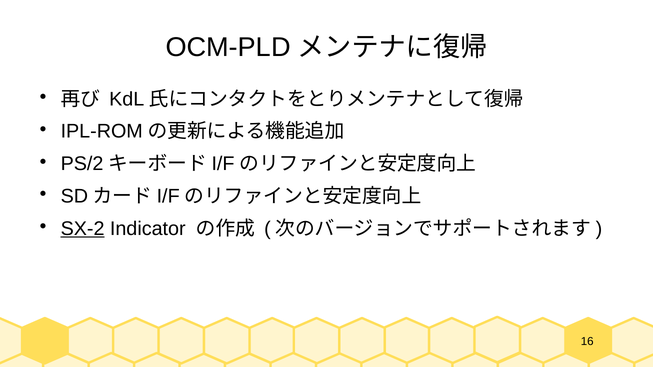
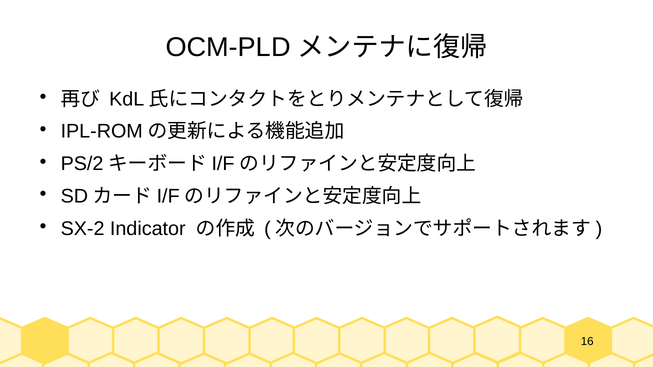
SX-2 underline: present -> none (83, 229)
